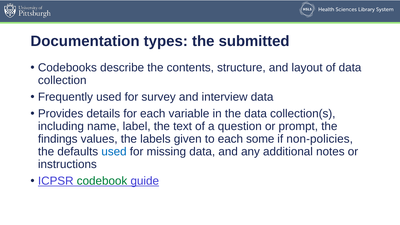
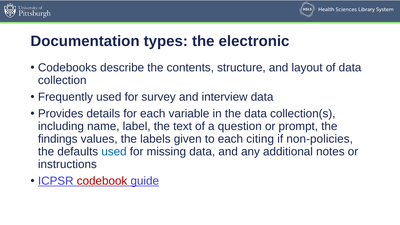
submitted: submitted -> electronic (254, 41)
some: some -> citing (260, 139)
codebook colour: green -> red (102, 181)
